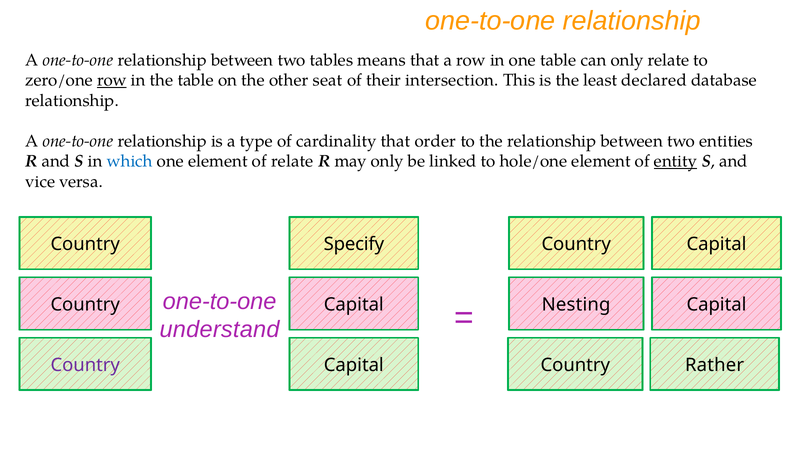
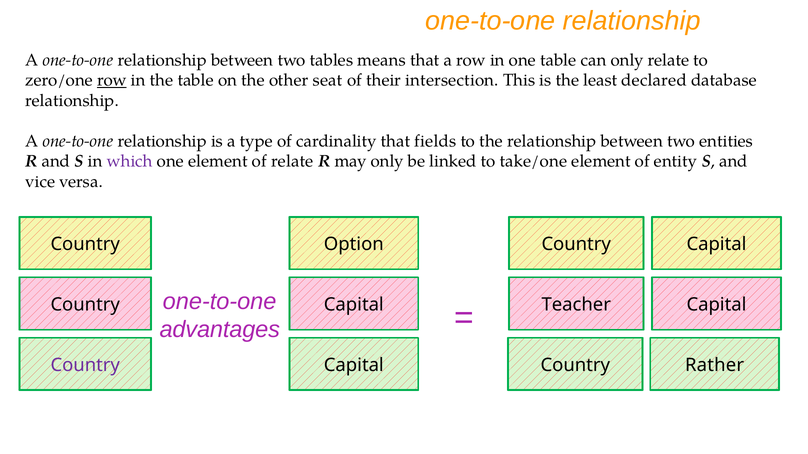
order: order -> fields (435, 141)
which colour: blue -> purple (130, 162)
hole/one: hole/one -> take/one (533, 162)
entity underline: present -> none (676, 162)
Specify: Specify -> Option (354, 245)
Nesting: Nesting -> Teacher (576, 305)
understand: understand -> advantages (220, 330)
